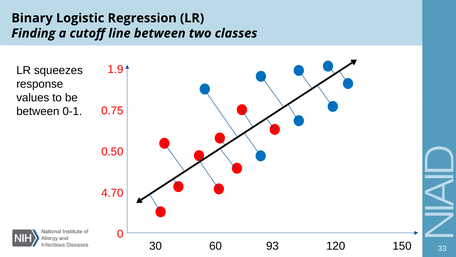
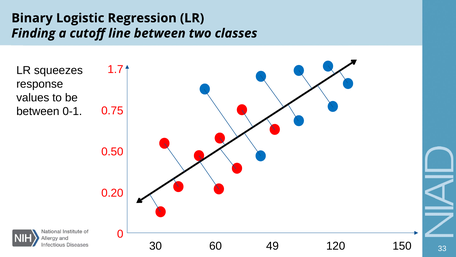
1.9: 1.9 -> 1.7 (115, 69)
4.70: 4.70 -> 0.20 (112, 193)
93: 93 -> 49 (272, 246)
